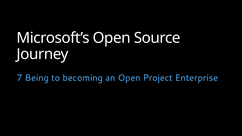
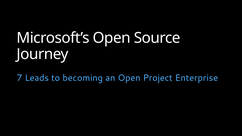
Being: Being -> Leads (37, 78)
